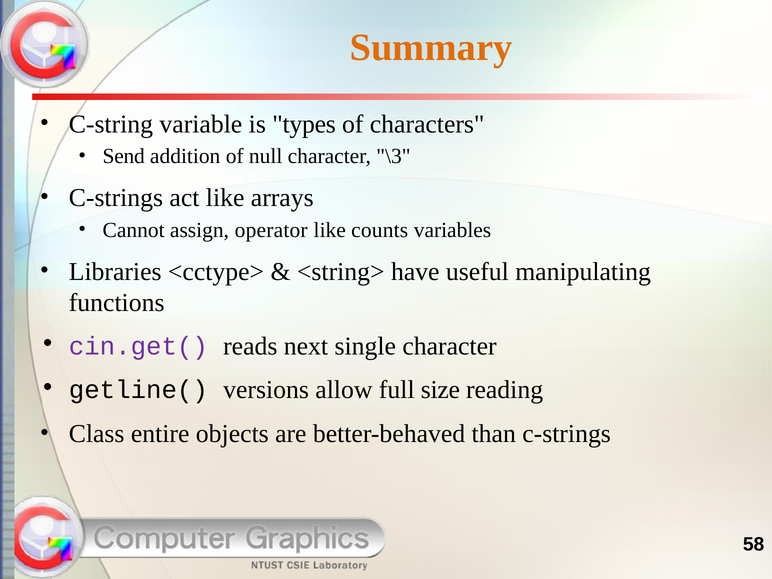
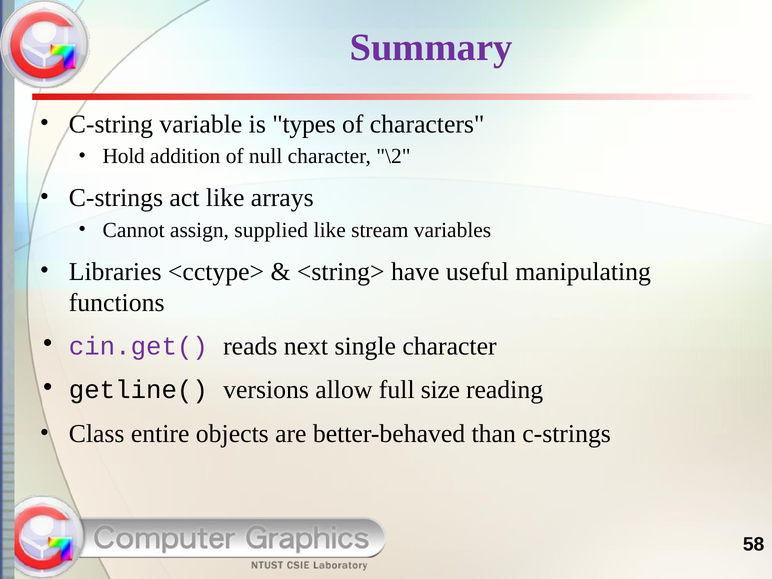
Summary colour: orange -> purple (431, 48)
Send: Send -> Hold (124, 156)
\3: \3 -> \2 (393, 156)
operator: operator -> supplied (271, 230)
counts: counts -> stream (380, 230)
